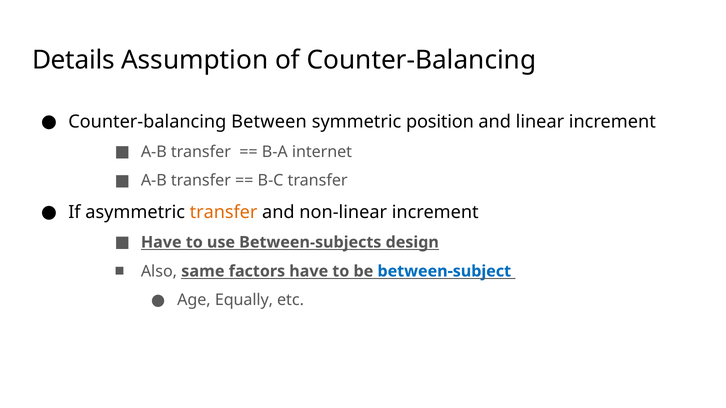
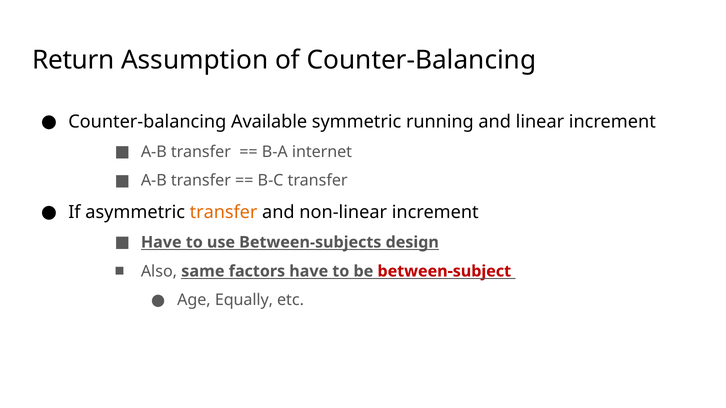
Details: Details -> Return (73, 60)
Between: Between -> Available (269, 122)
position: position -> running (440, 122)
between-subject colour: blue -> red (444, 271)
